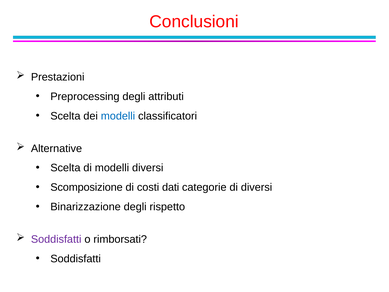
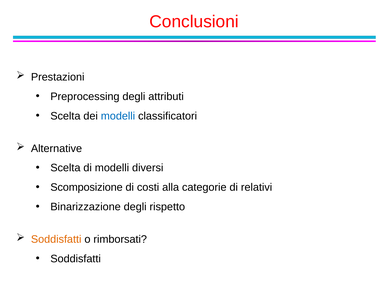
dati: dati -> alla (171, 187)
di diversi: diversi -> relativi (257, 187)
Soddisfatti colour: purple -> orange (56, 239)
